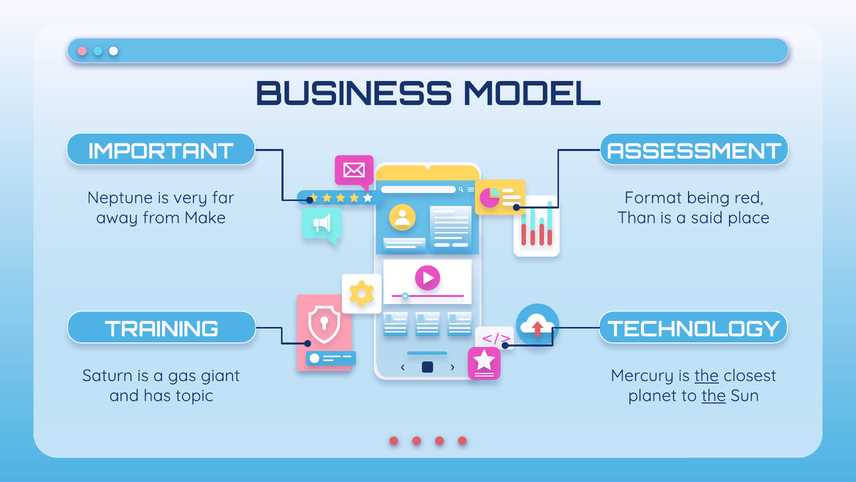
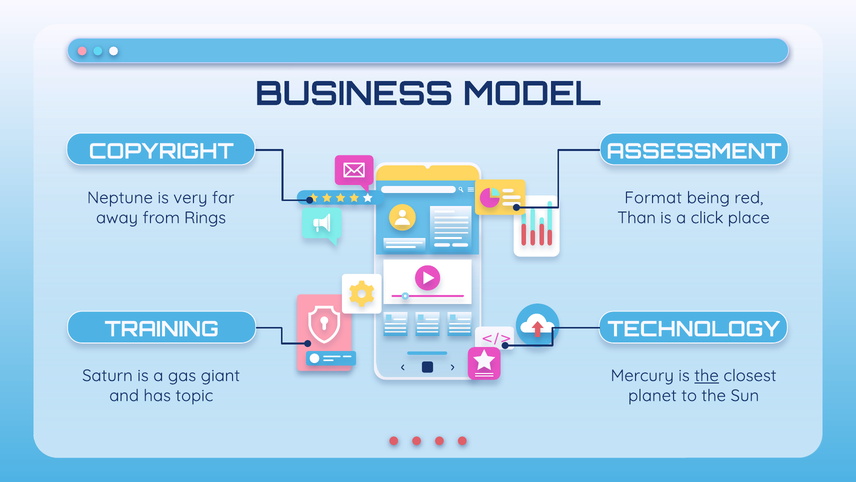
IMPORTANT: IMPORTANT -> COPYRIGHT (161, 151)
Make: Make -> Rings (205, 218)
said: said -> click (707, 218)
the underline: present -> none (714, 395)
